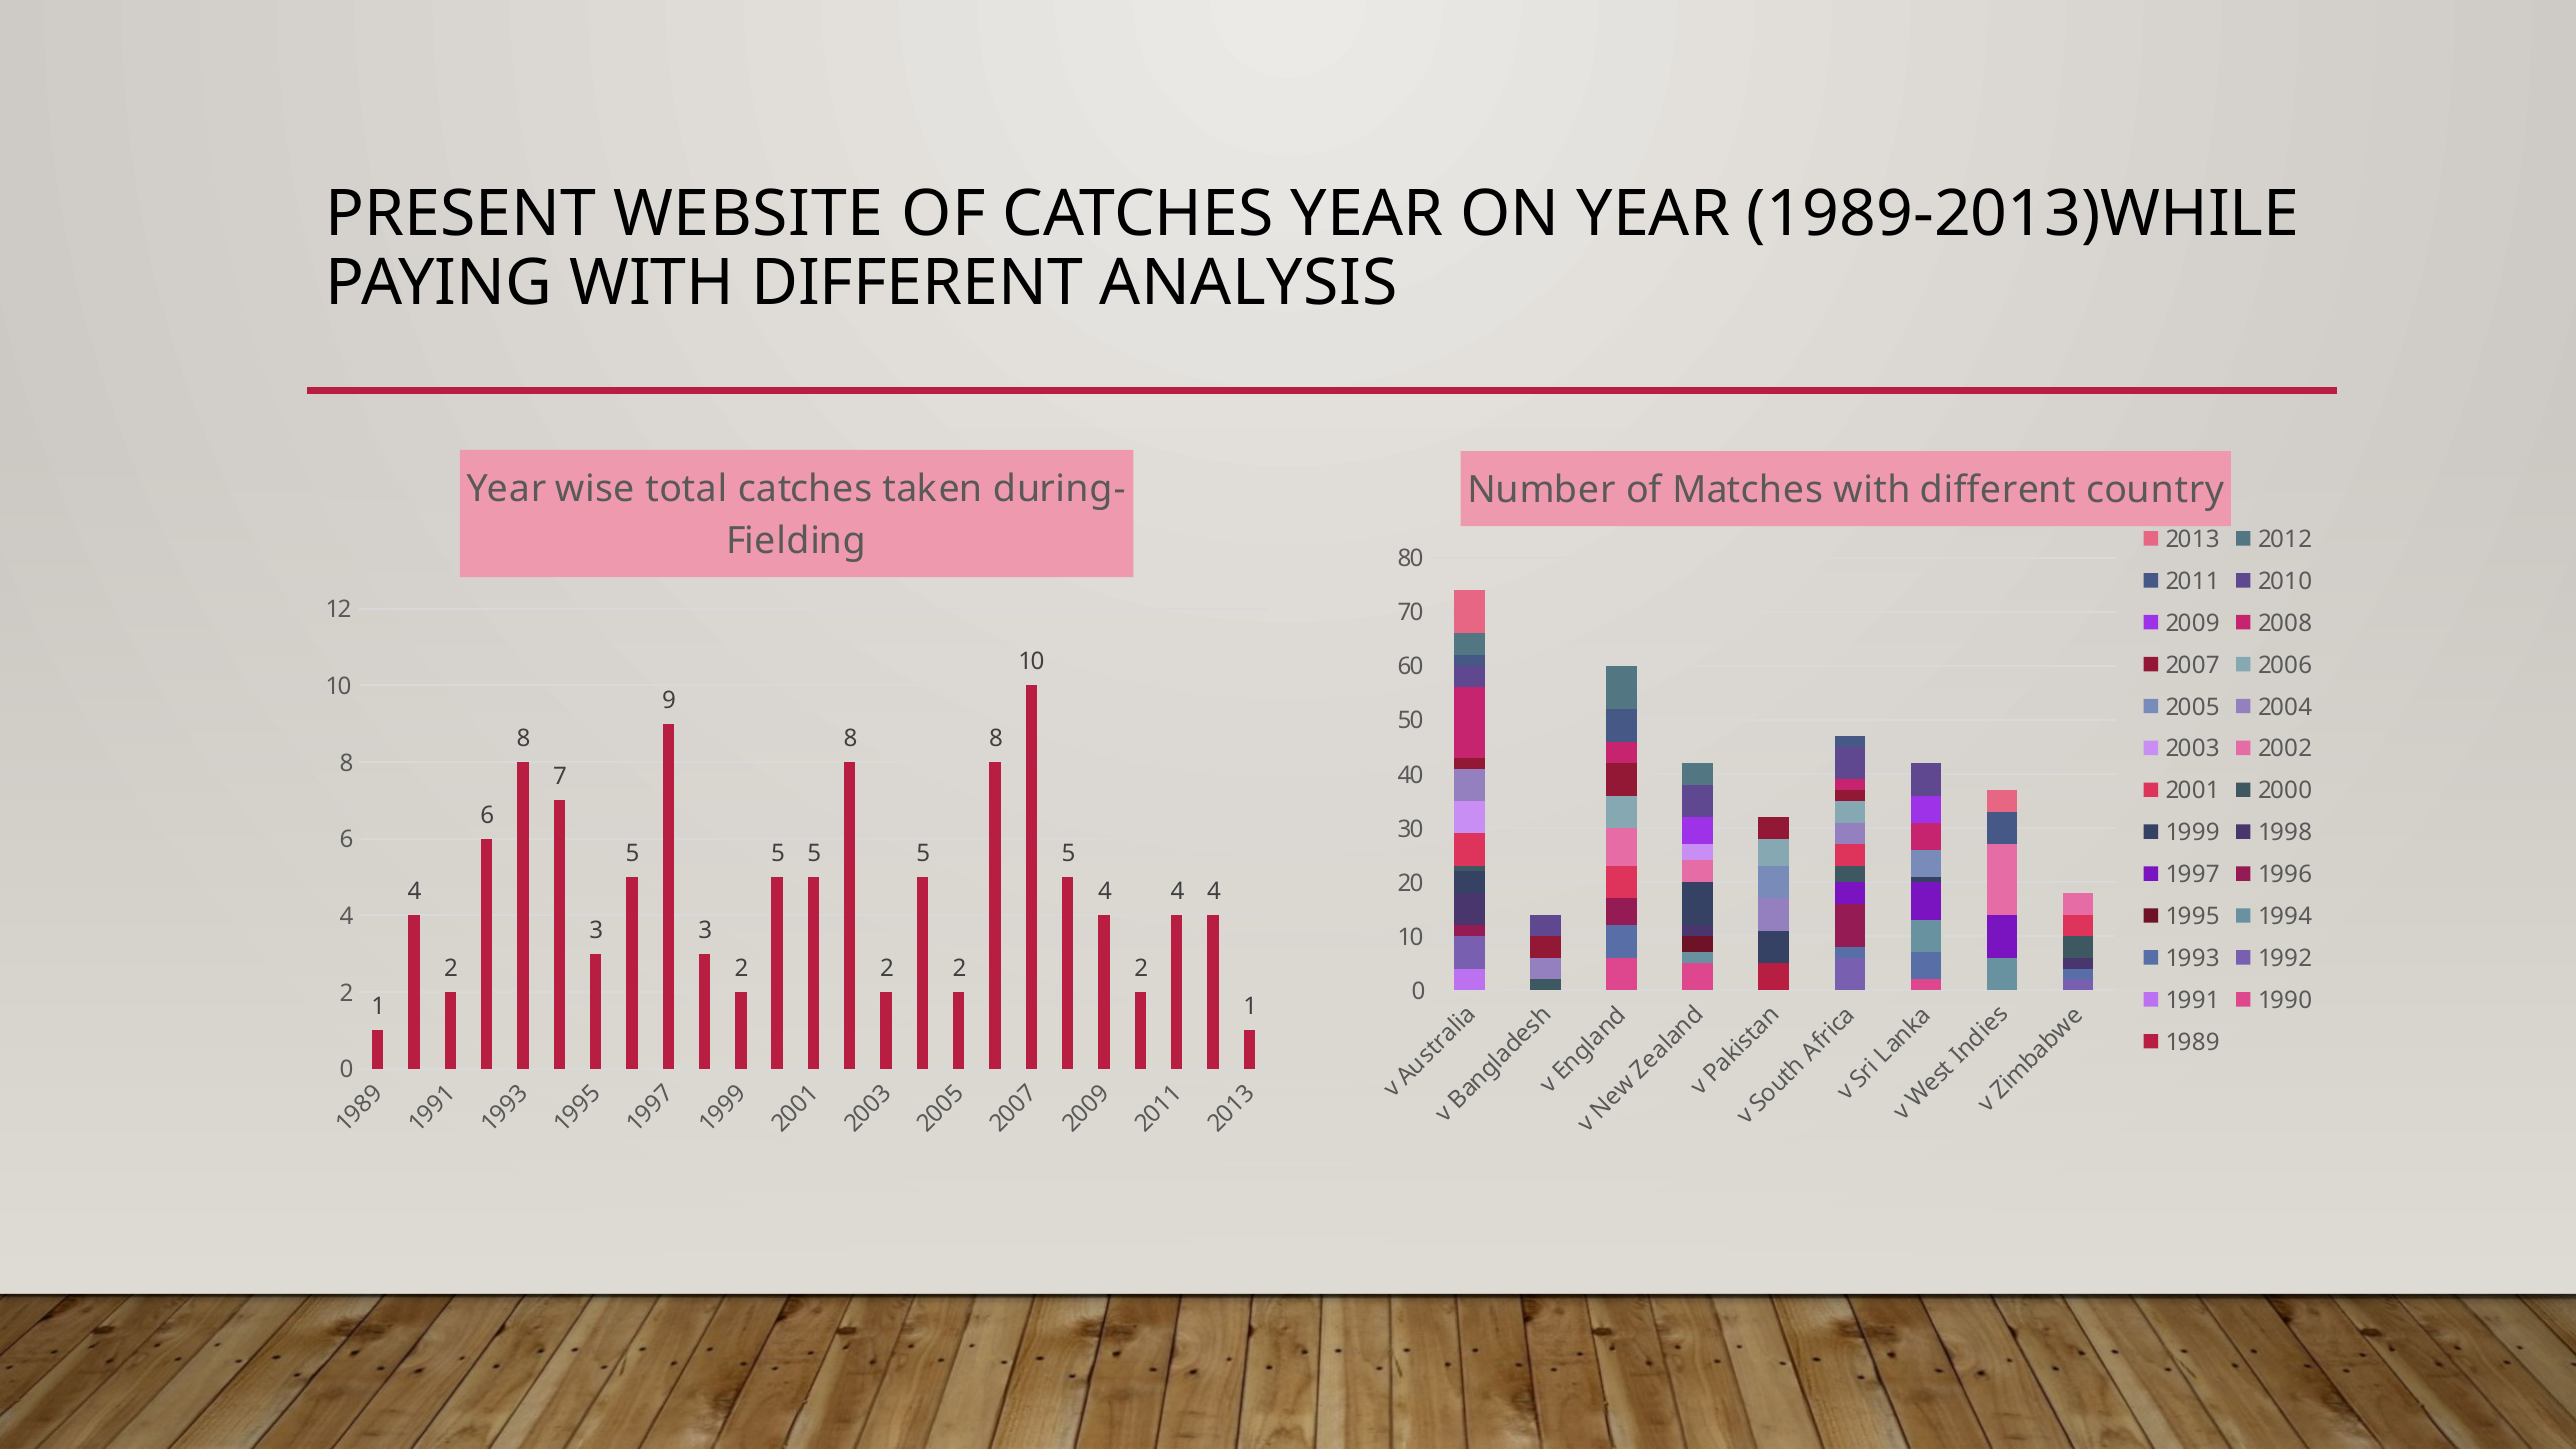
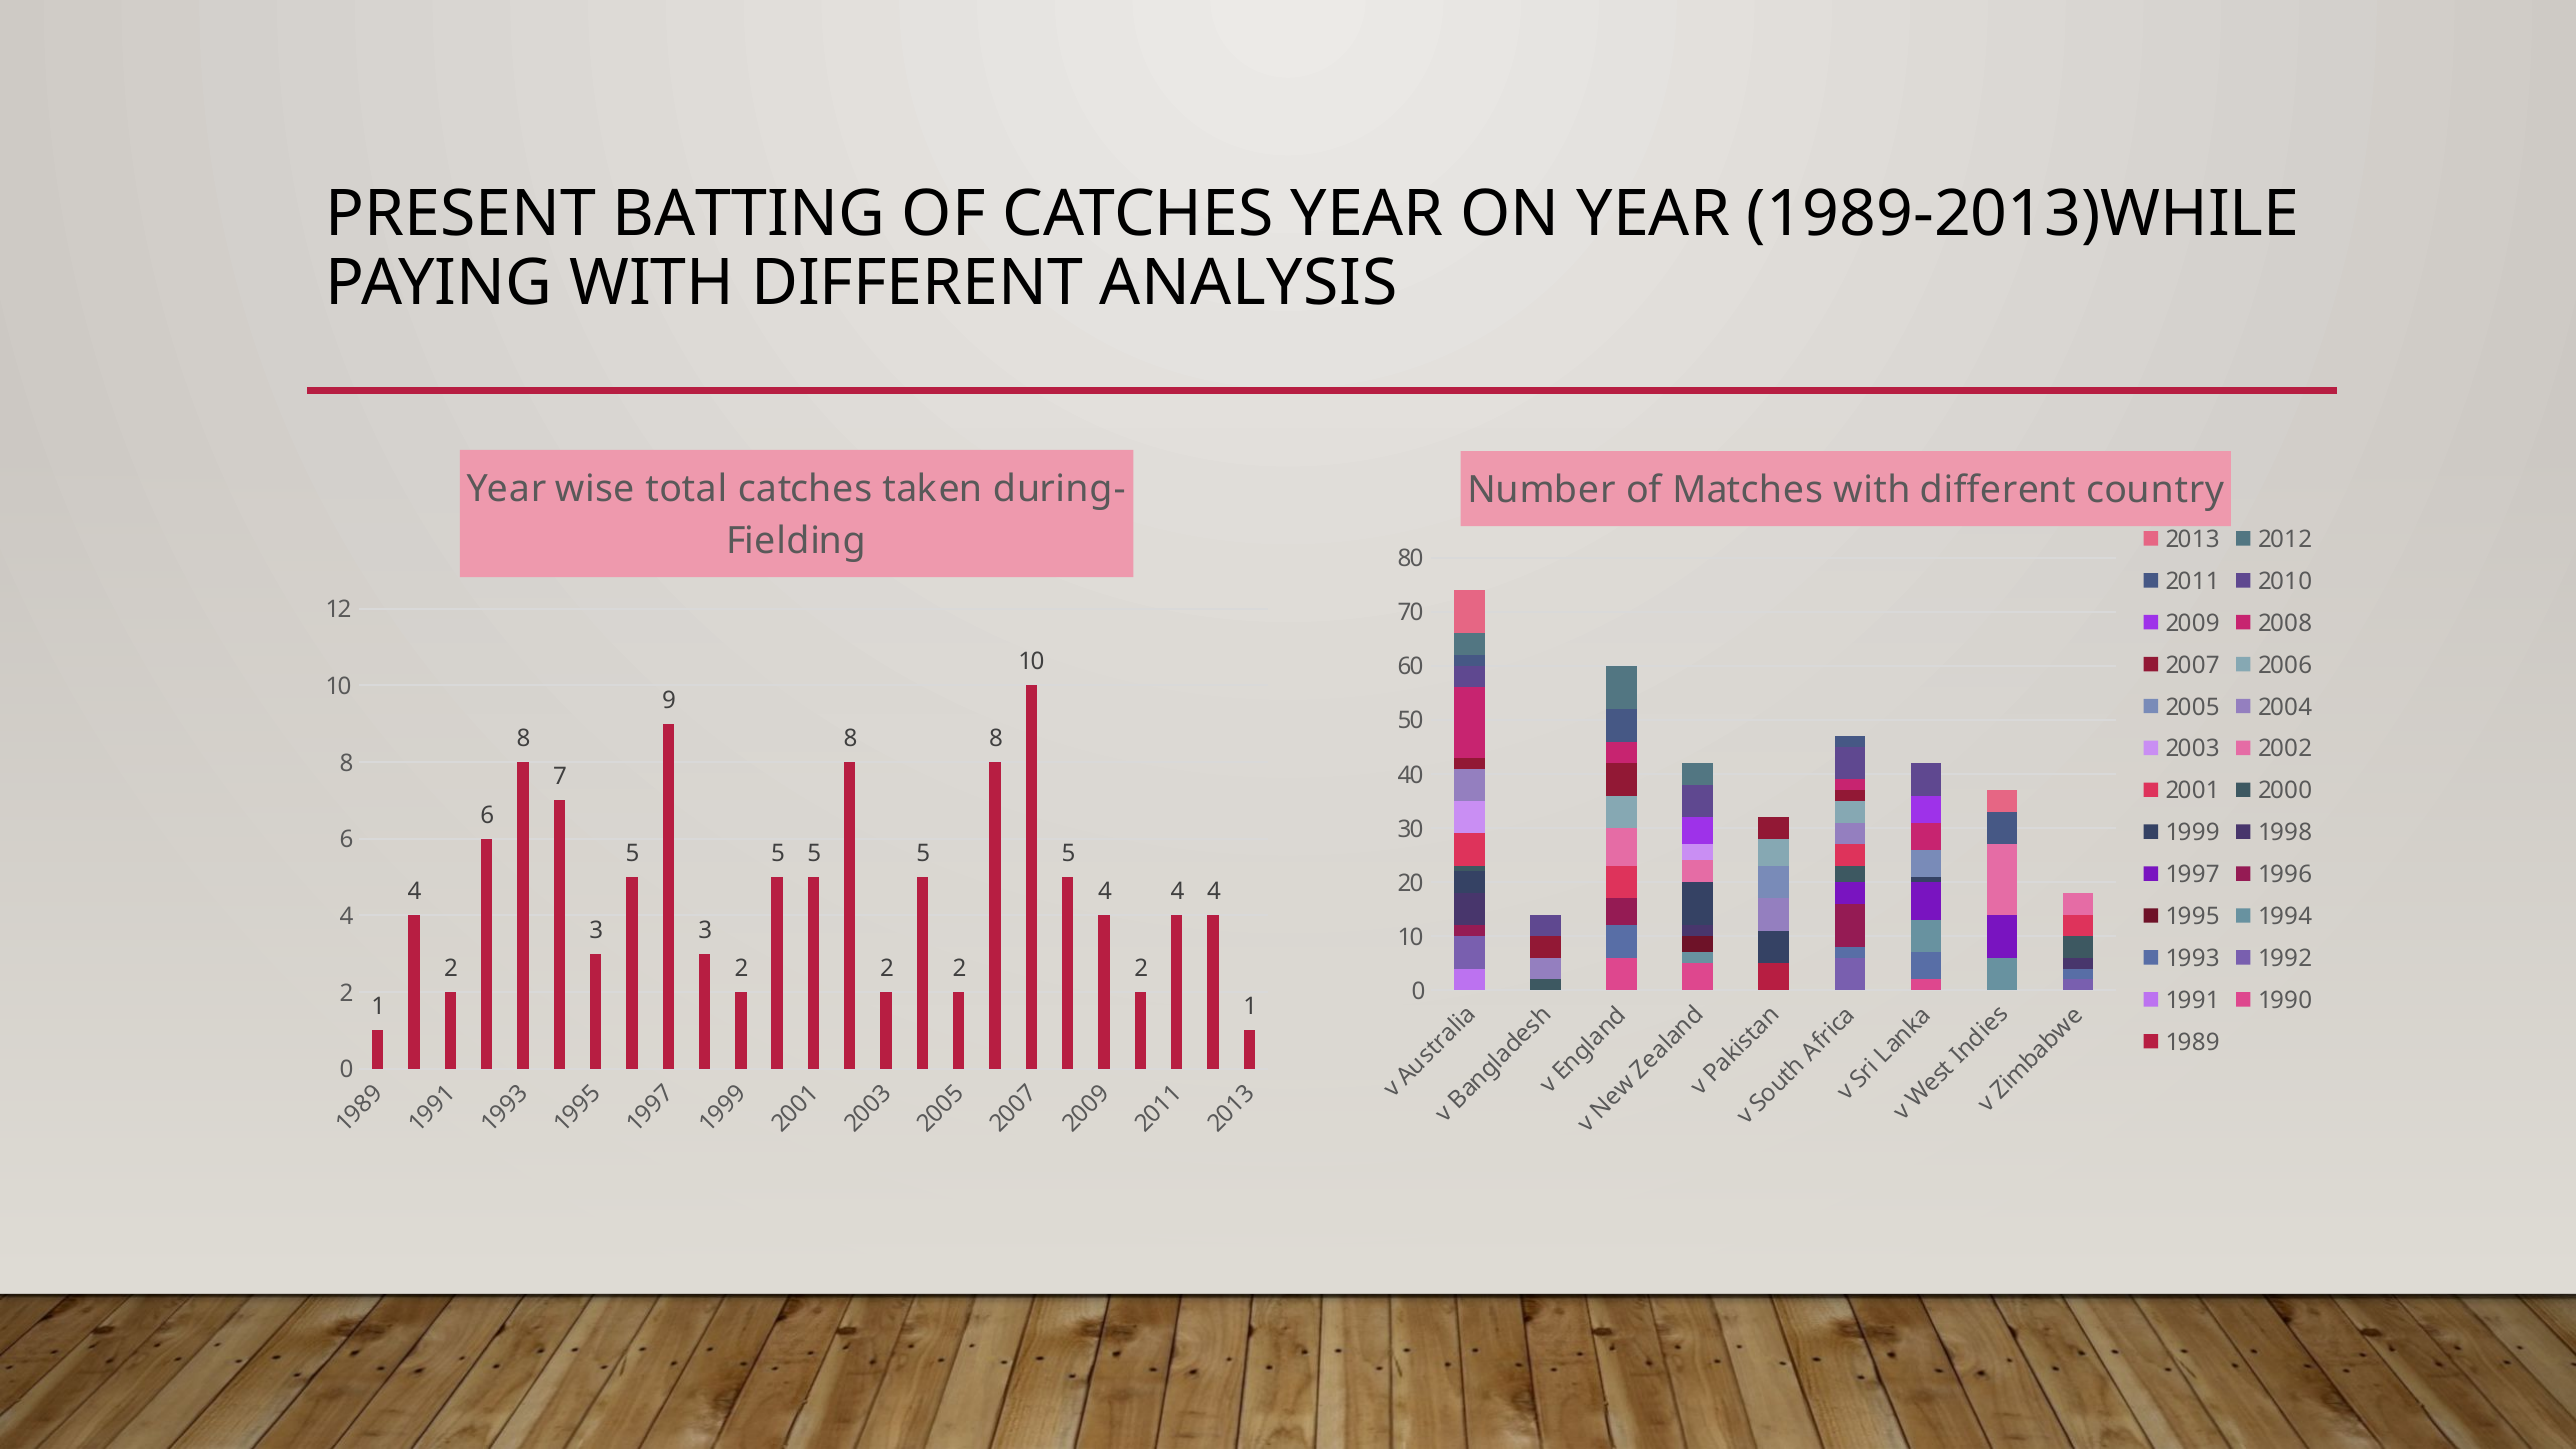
WEBSITE: WEBSITE -> BATTING (749, 214)
